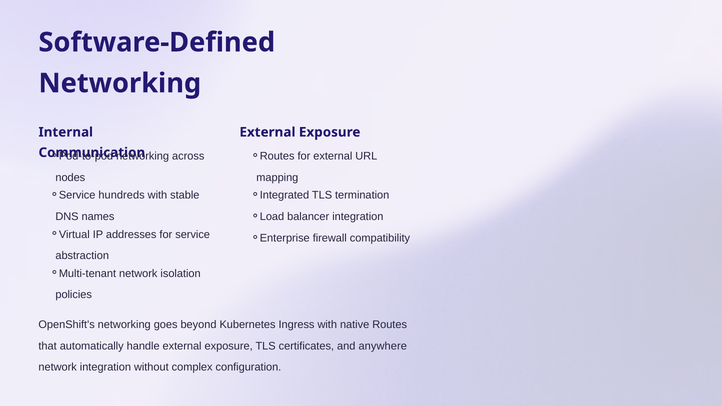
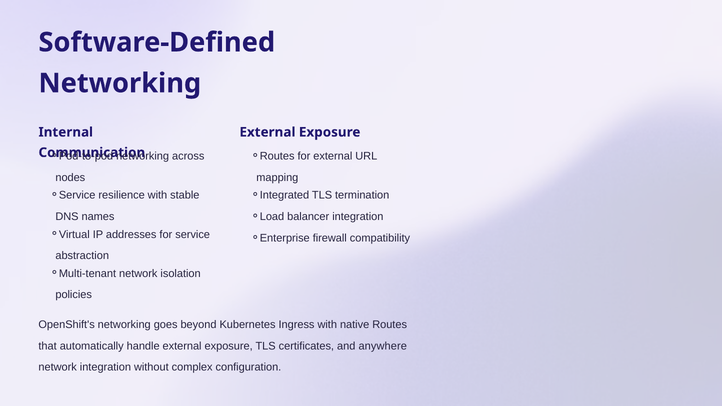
hundreds: hundreds -> resilience (122, 195)
